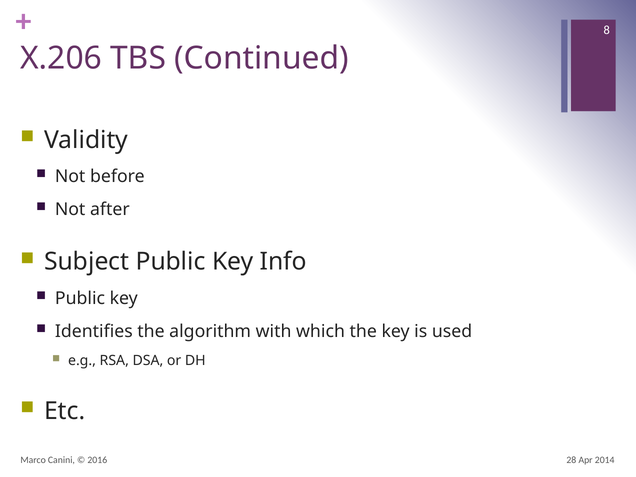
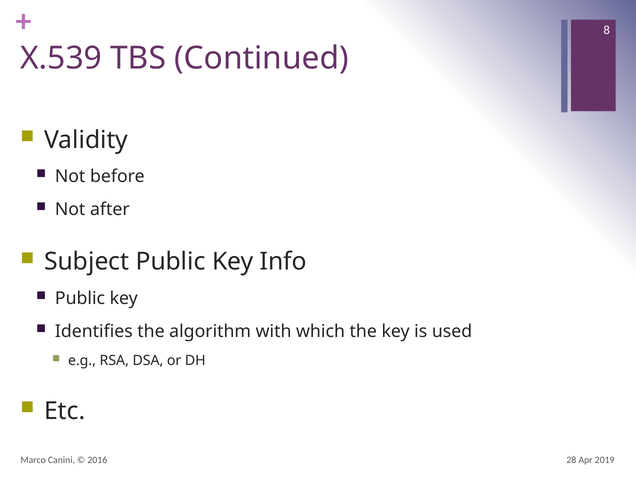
X.206: X.206 -> X.539 (61, 58)
2014: 2014 -> 2019 (605, 460)
